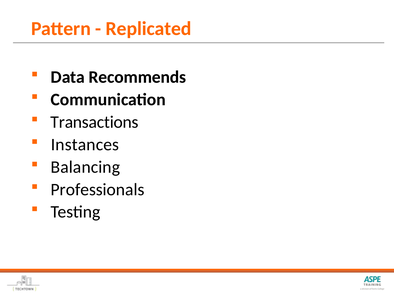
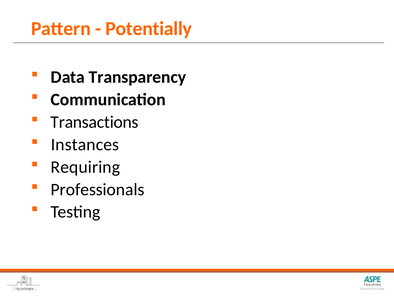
Replicated: Replicated -> Potentially (149, 28)
Recommends: Recommends -> Transparency (137, 77)
Balancing: Balancing -> Requiring (85, 167)
